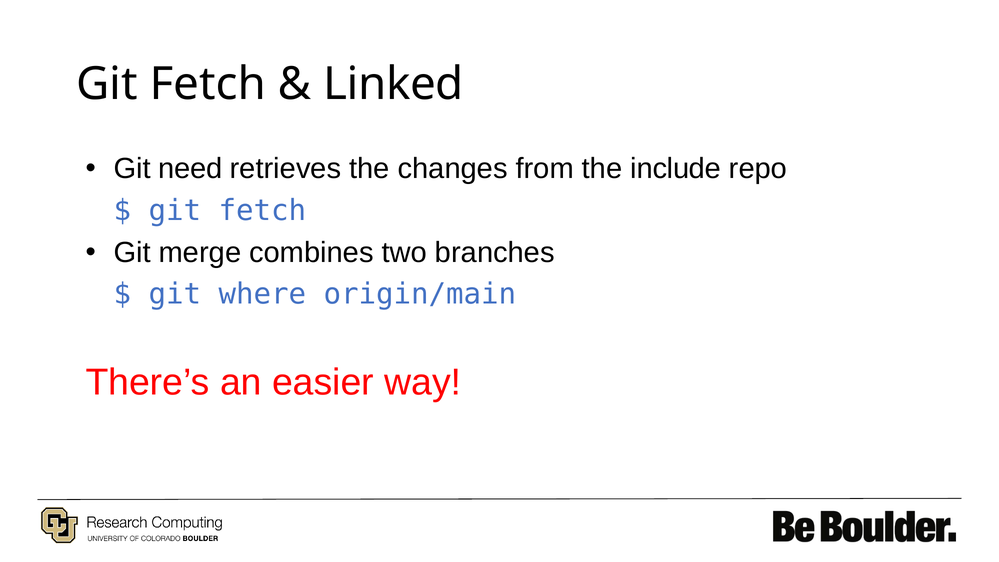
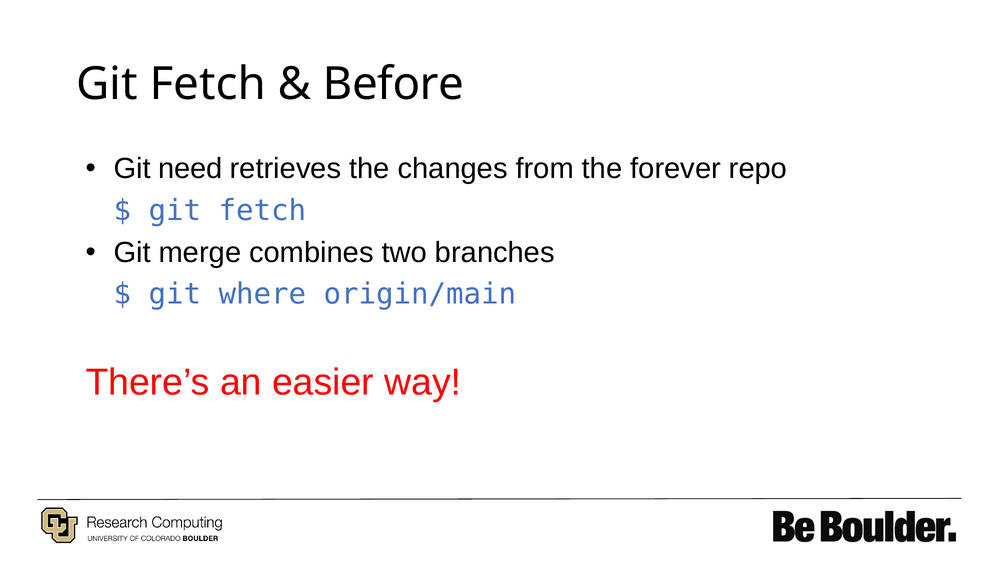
Linked: Linked -> Before (393, 84)
include: include -> forever (676, 169)
